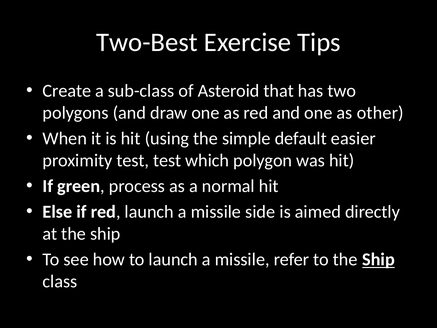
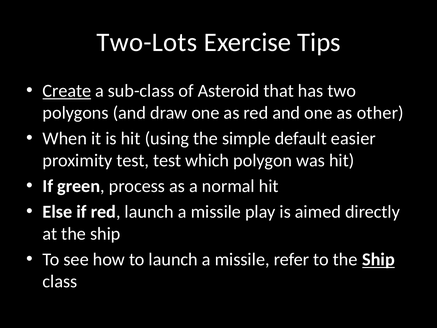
Two-Best: Two-Best -> Two-Lots (147, 42)
Create underline: none -> present (67, 91)
side: side -> play (260, 212)
